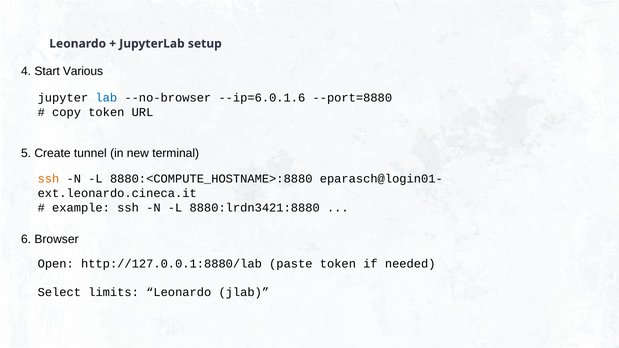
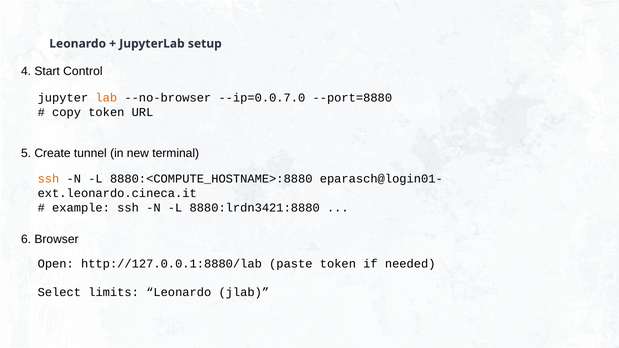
Various: Various -> Control (83, 71)
lab colour: blue -> orange (106, 98)
--ip=6.0.1.6: --ip=6.0.1.6 -> --ip=0.0.7.0 (262, 98)
